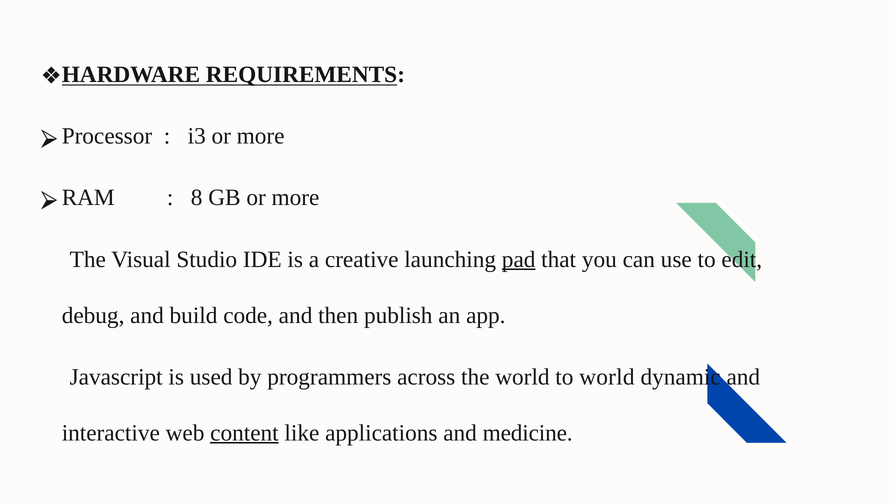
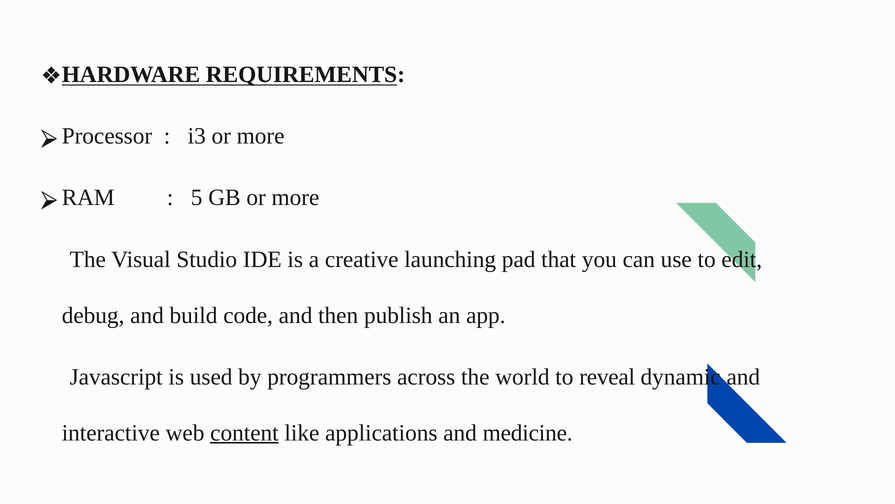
8: 8 -> 5 (197, 198)
pad underline: present -> none (519, 259)
to world: world -> reveal (607, 377)
